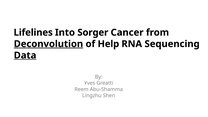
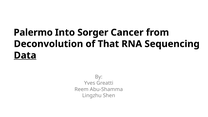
Lifelines: Lifelines -> Palermo (33, 32)
Deconvolution underline: present -> none (48, 44)
Help: Help -> That (108, 44)
